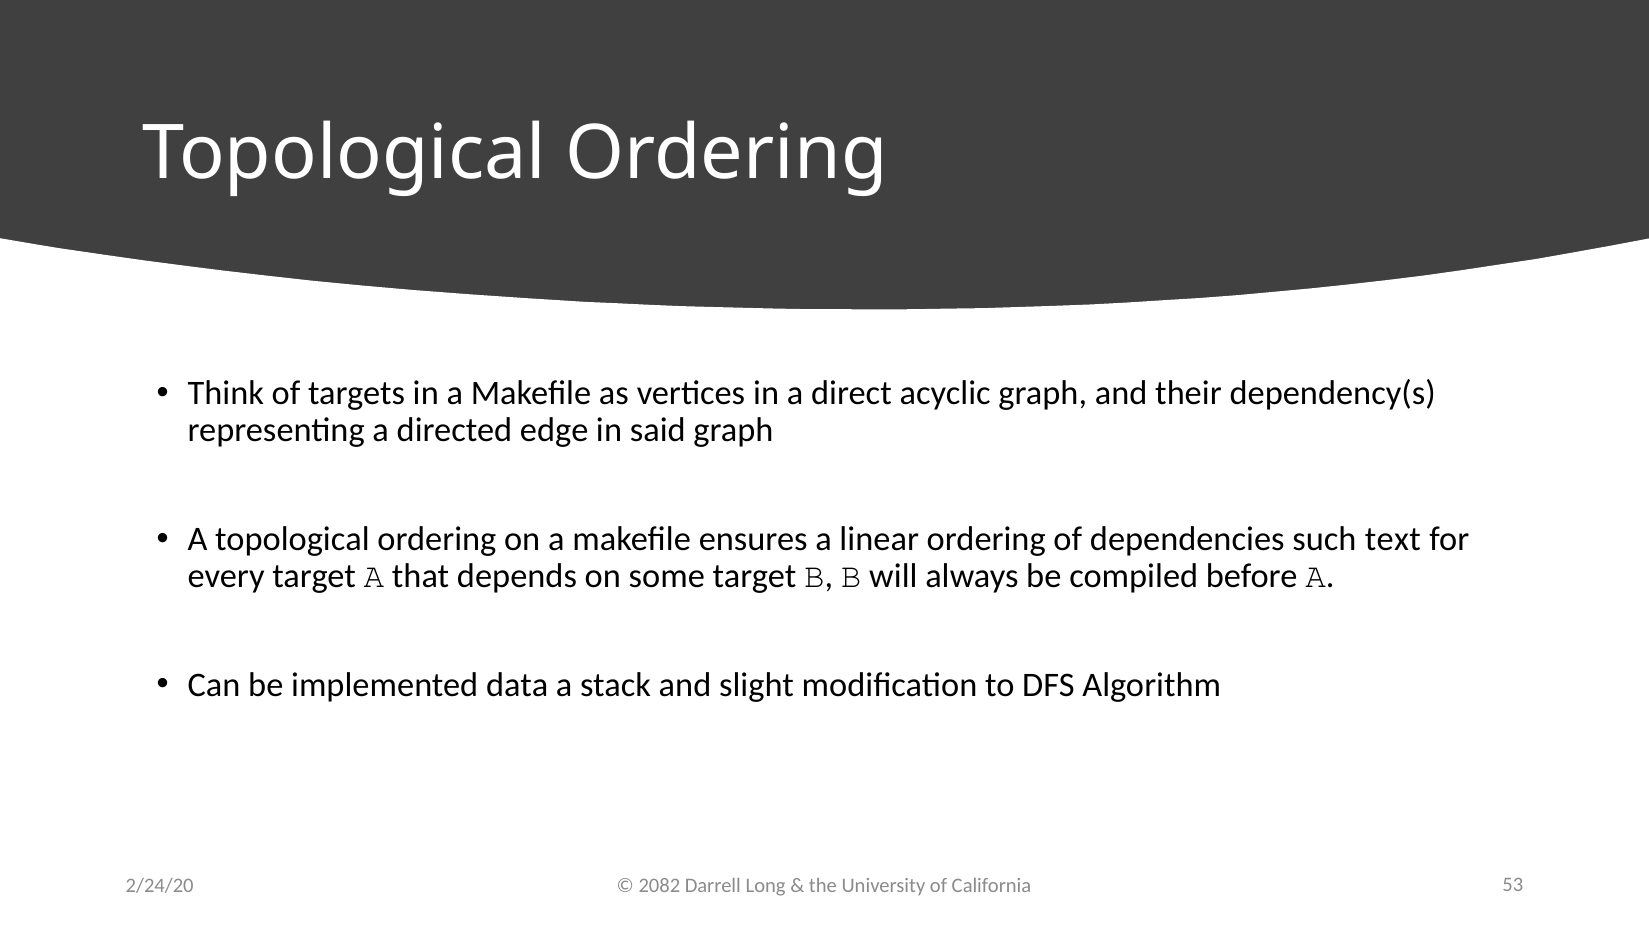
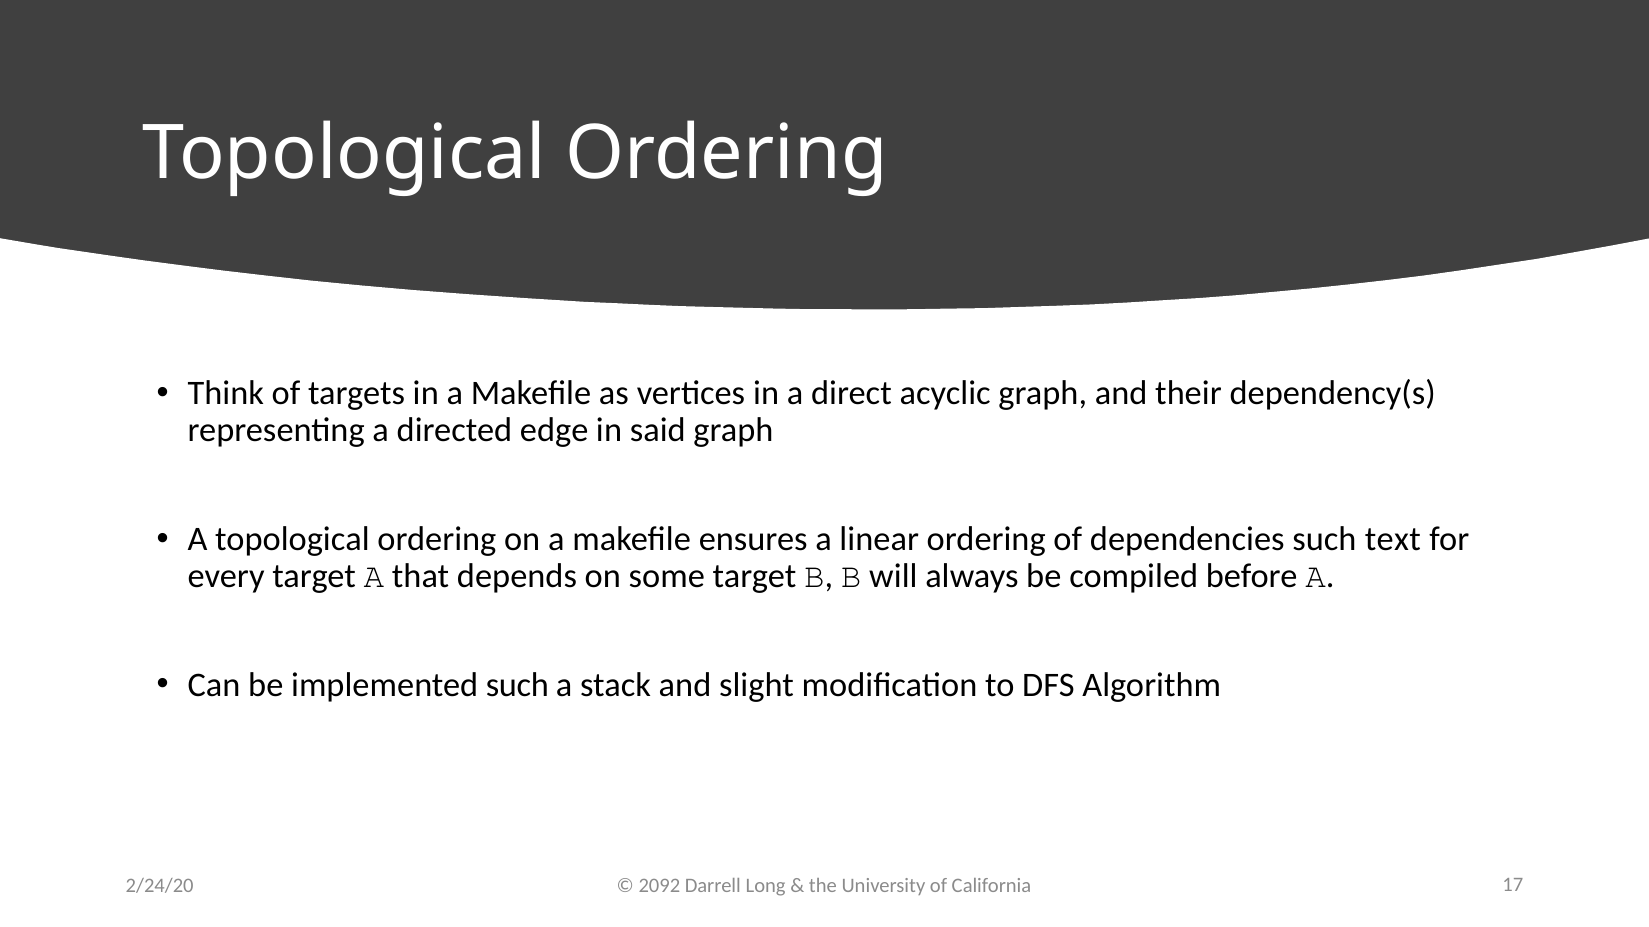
implemented data: data -> such (517, 685)
2082: 2082 -> 2092 (659, 886)
53: 53 -> 17 (1513, 886)
